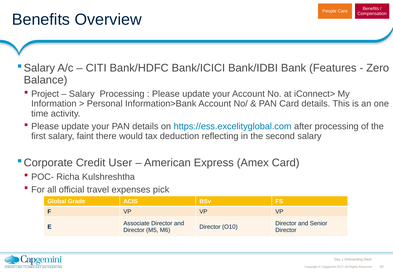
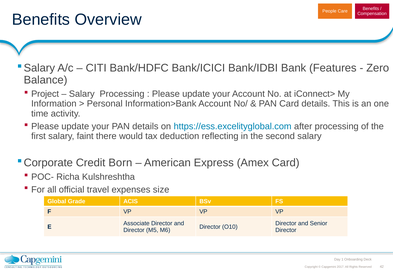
User: User -> Born (120, 163)
pick: pick -> size (161, 190)
